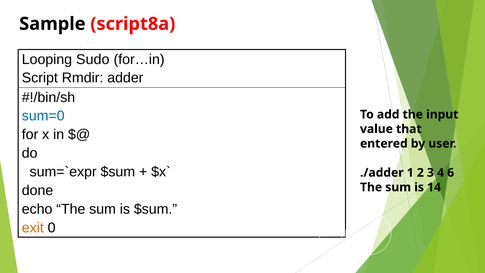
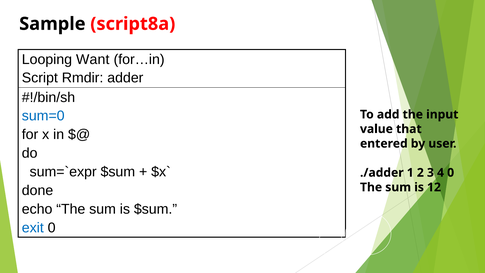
Sudo: Sudo -> Want (93, 59)
4 6: 6 -> 0 (451, 173)
14: 14 -> 12 (434, 187)
exit colour: orange -> blue (33, 228)
